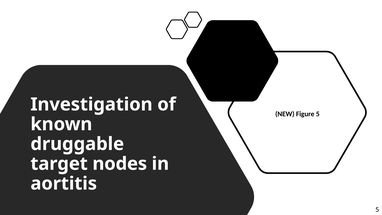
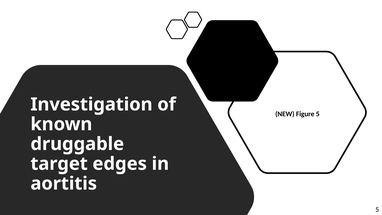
nodes: nodes -> edges (120, 164)
